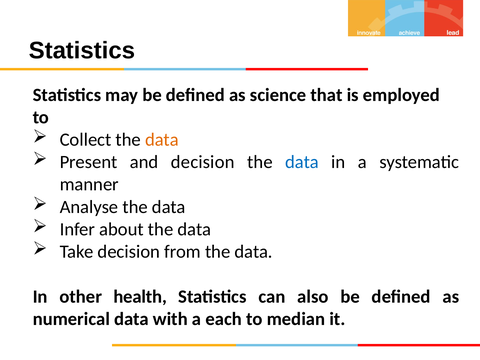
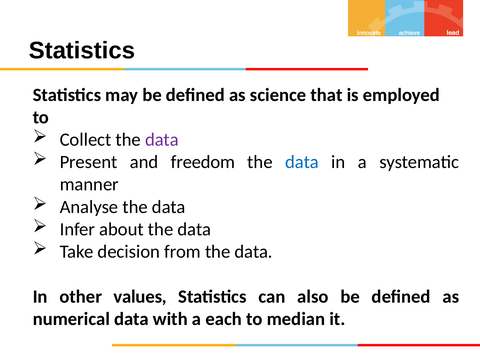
data colour: orange -> purple (162, 140)
and decision: decision -> freedom (203, 162)
health: health -> values (140, 297)
